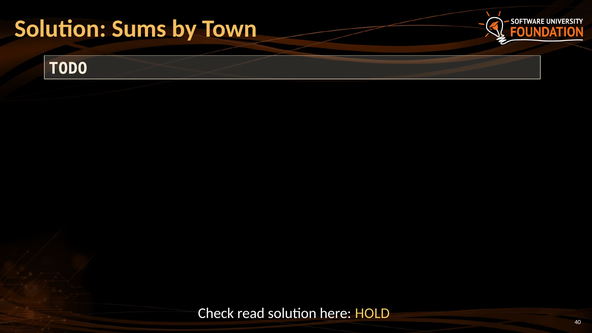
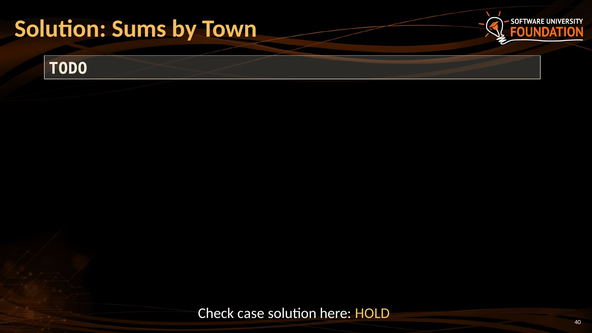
read: read -> case (251, 313)
